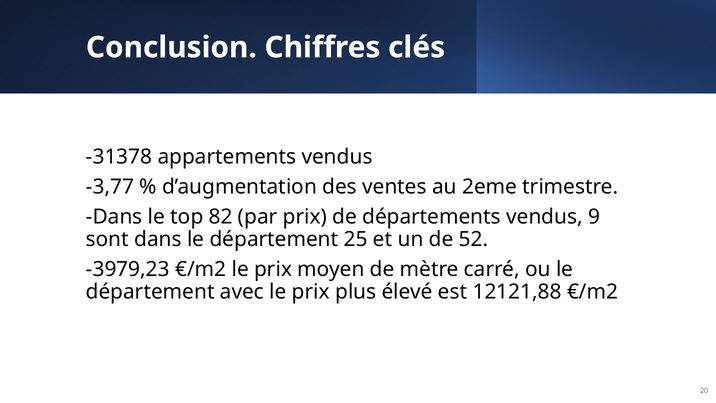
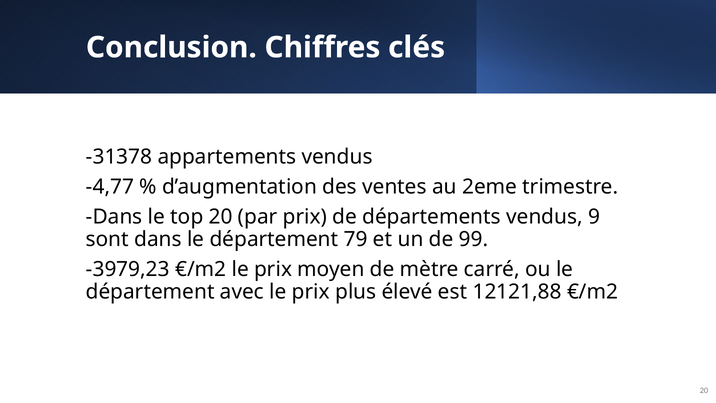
-3,77: -3,77 -> -4,77 (110, 187)
top 82: 82 -> 20 (221, 217)
25: 25 -> 79 (356, 239)
52: 52 -> 99 (474, 239)
